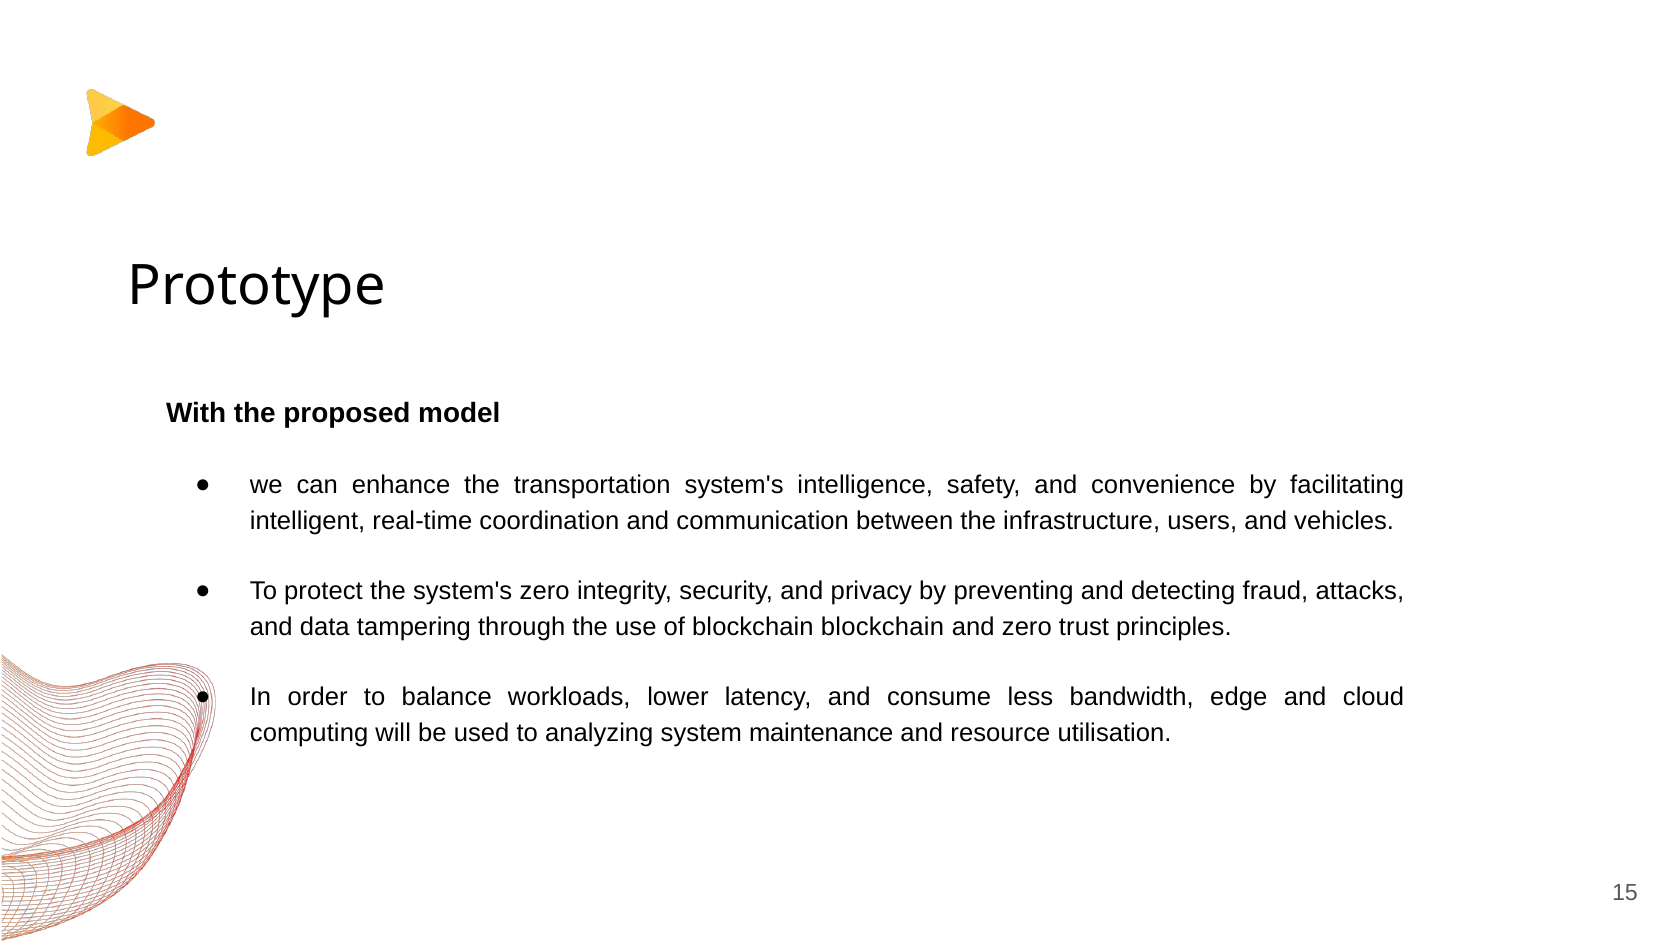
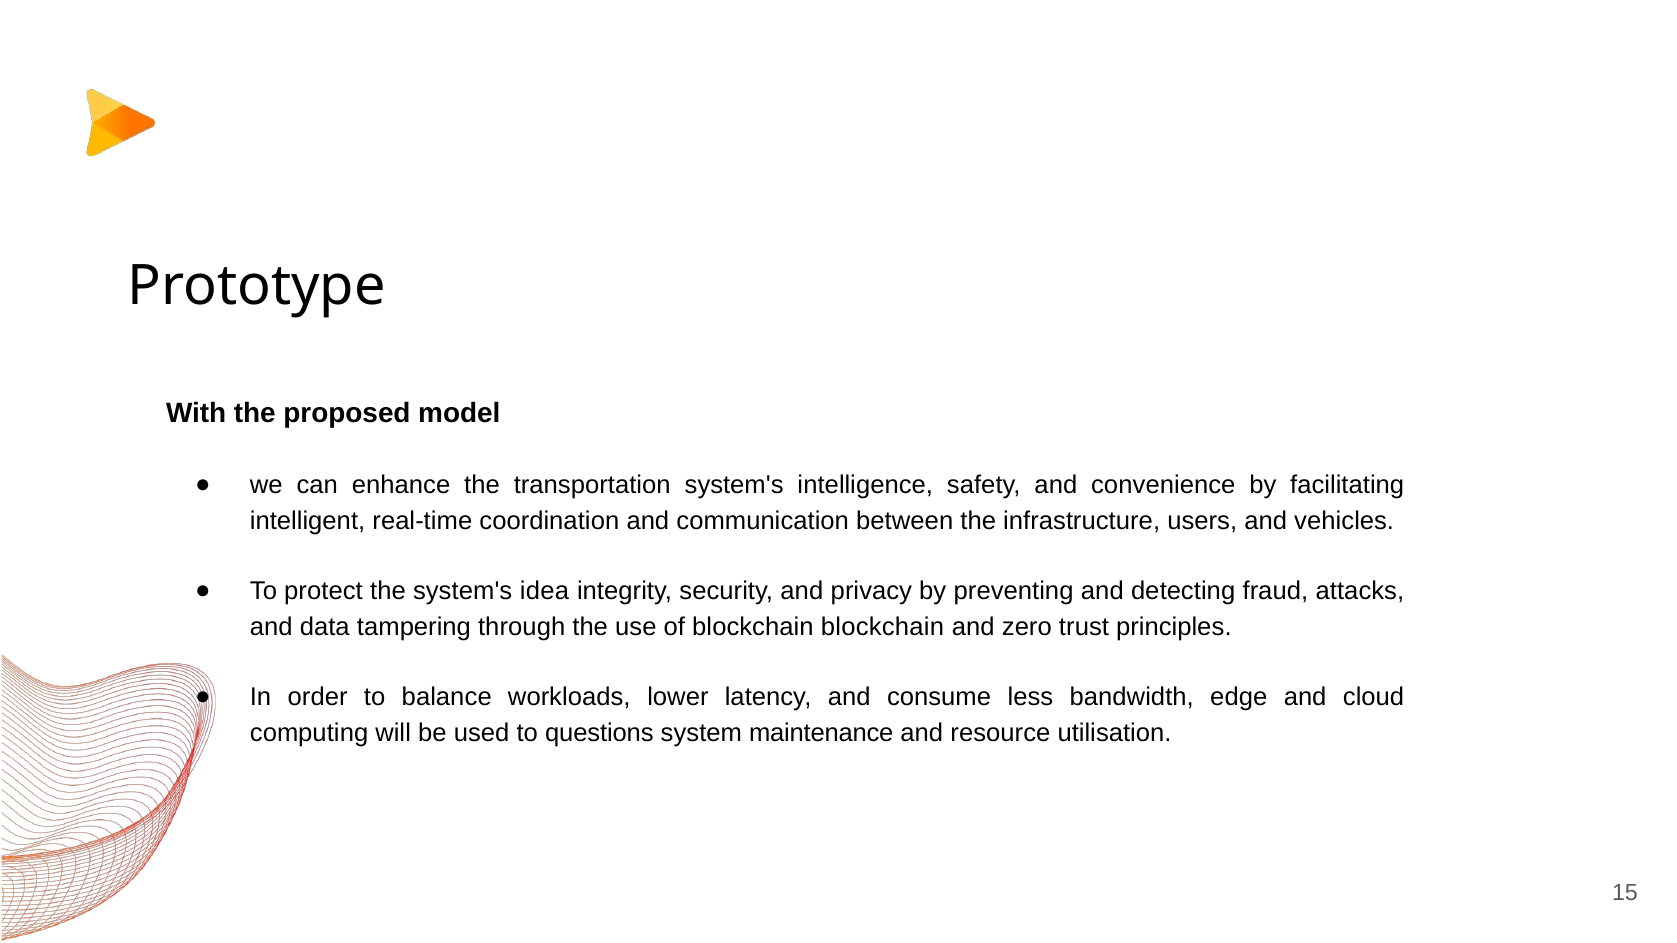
system's zero: zero -> idea (545, 592)
analyzing: analyzing -> questions (599, 733)
